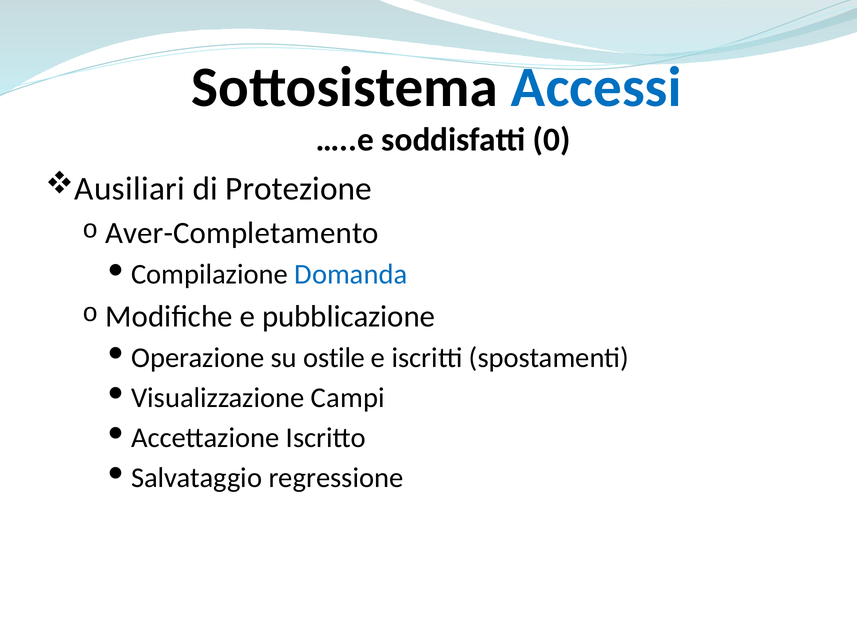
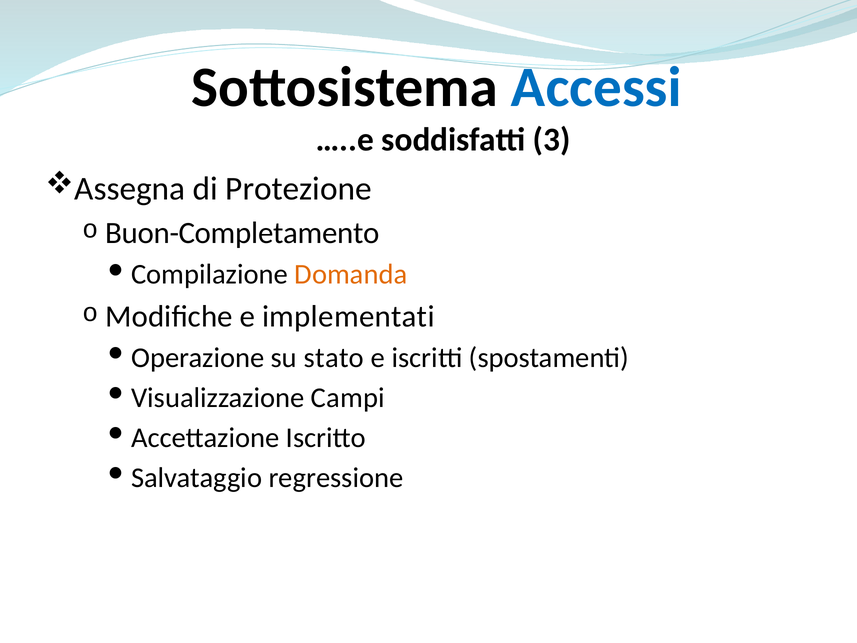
0: 0 -> 3 (552, 140)
Ausiliari: Ausiliari -> Assegna (130, 188)
Aver-Completamento: Aver-Completamento -> Buon-Completamento (242, 233)
Domanda colour: blue -> orange (351, 274)
pubblicazione: pubblicazione -> implementati (348, 316)
ostile: ostile -> stato (334, 358)
